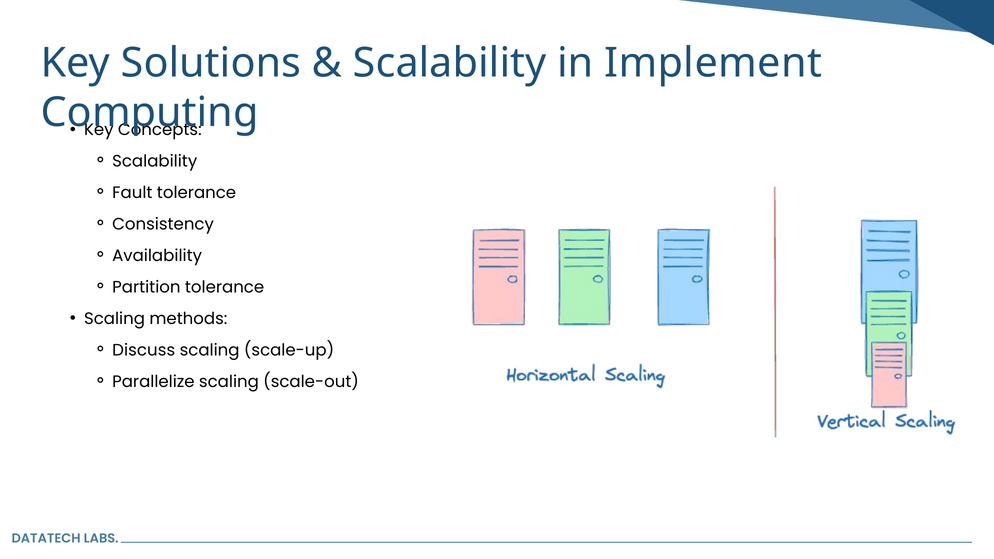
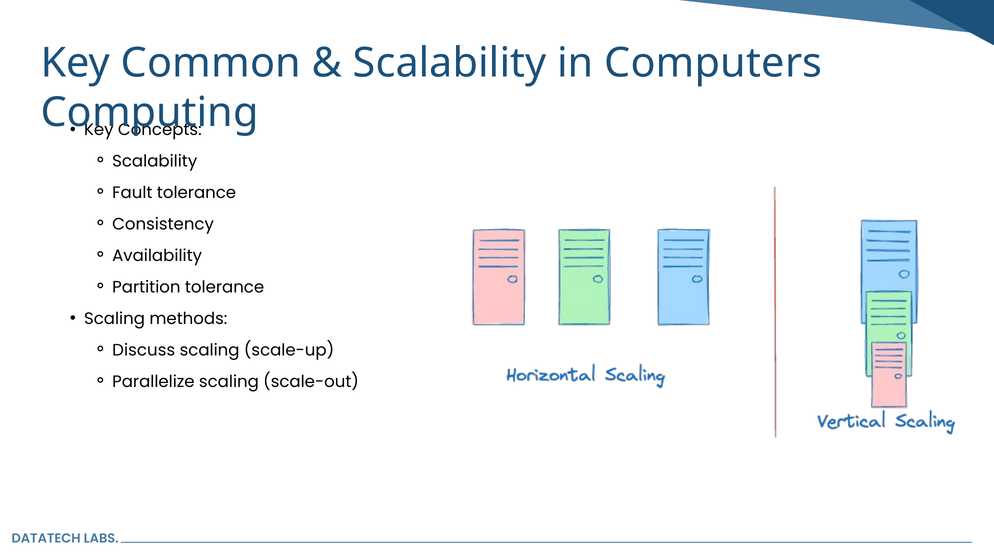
Solutions: Solutions -> Common (211, 63)
Implement: Implement -> Computers (713, 63)
